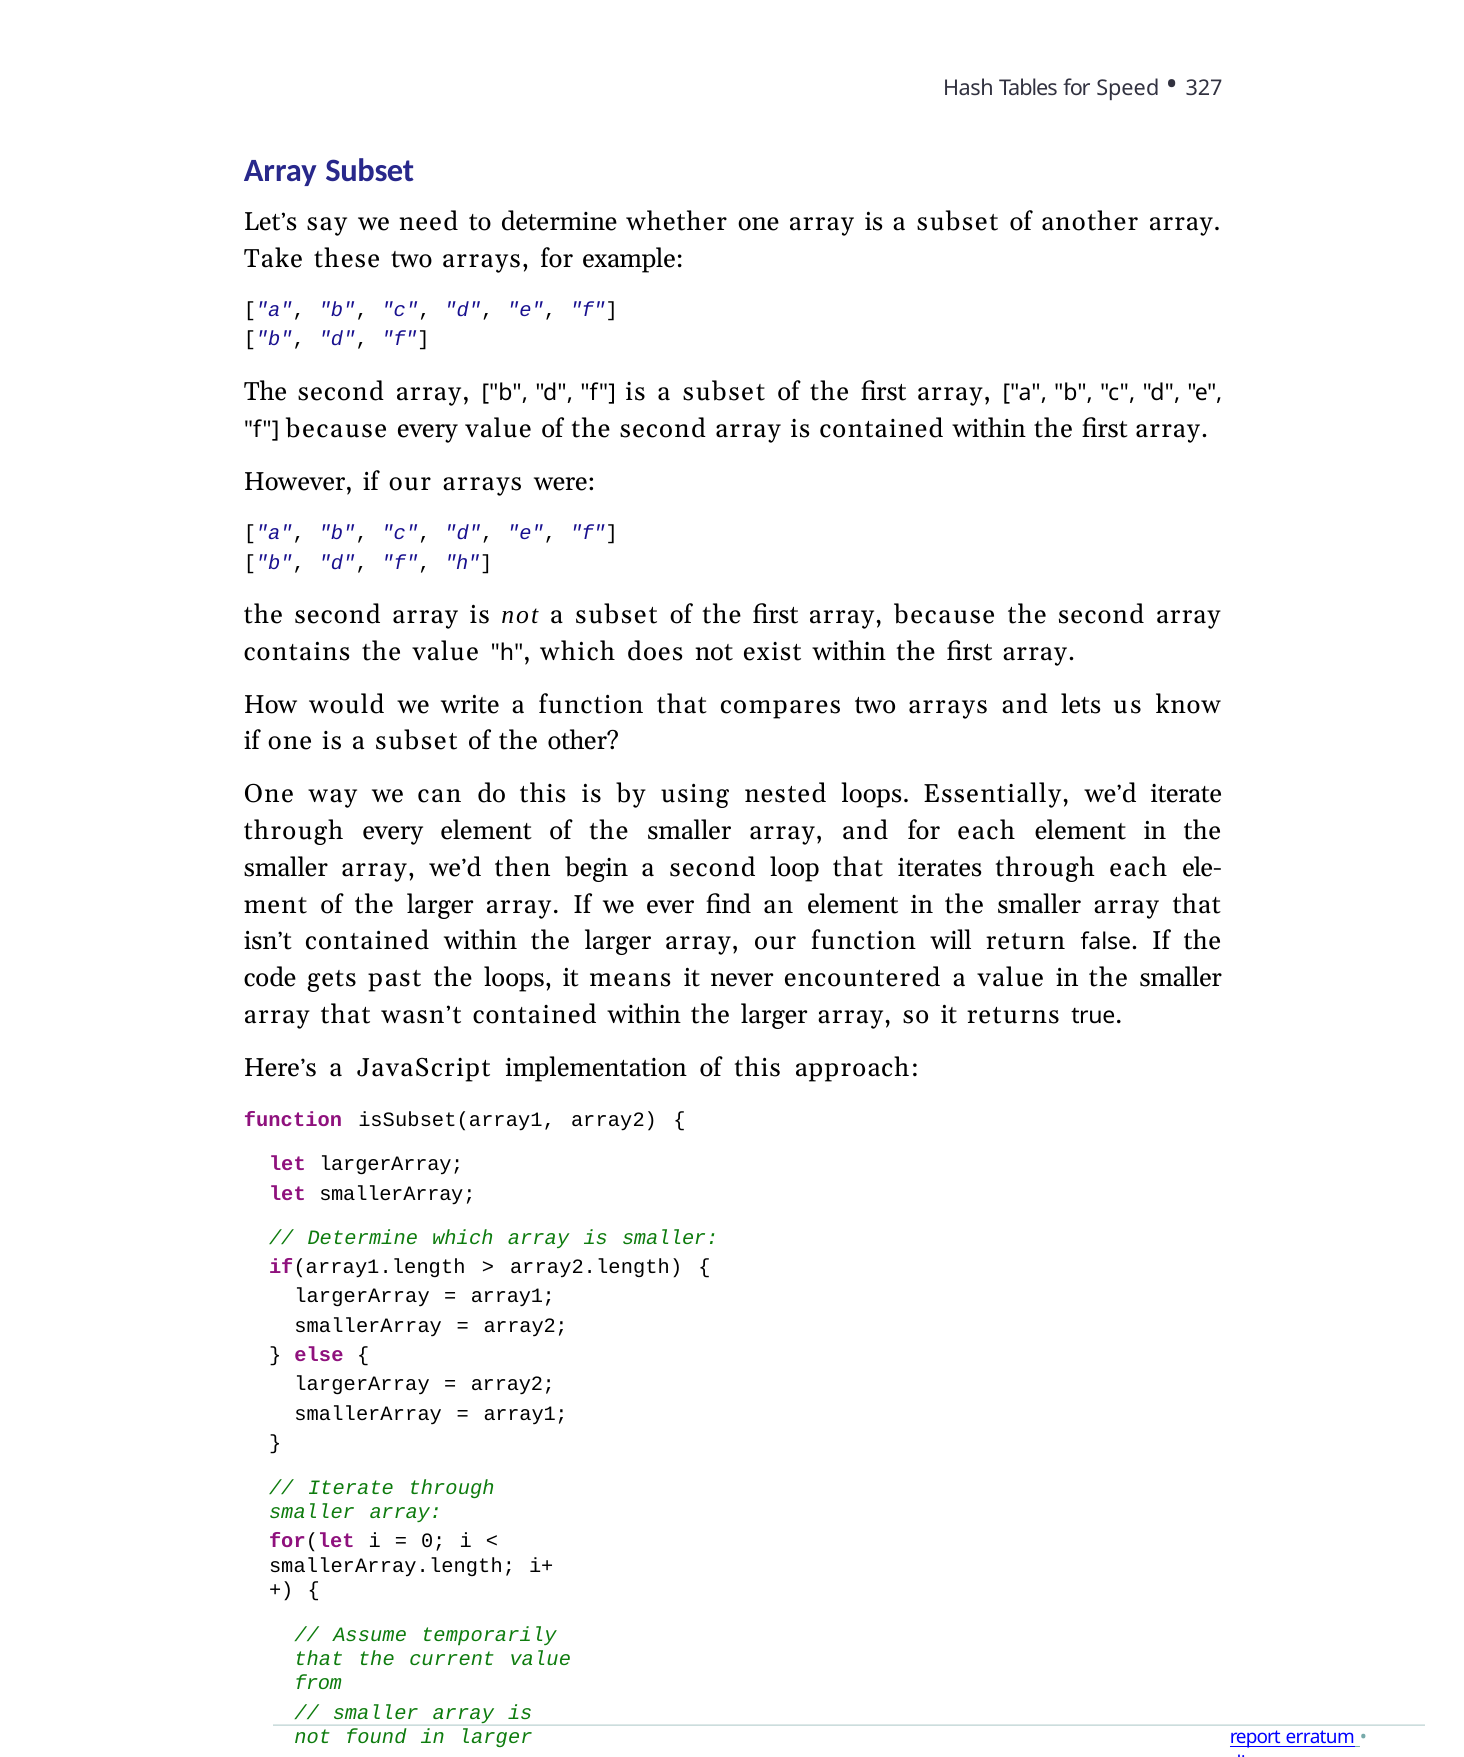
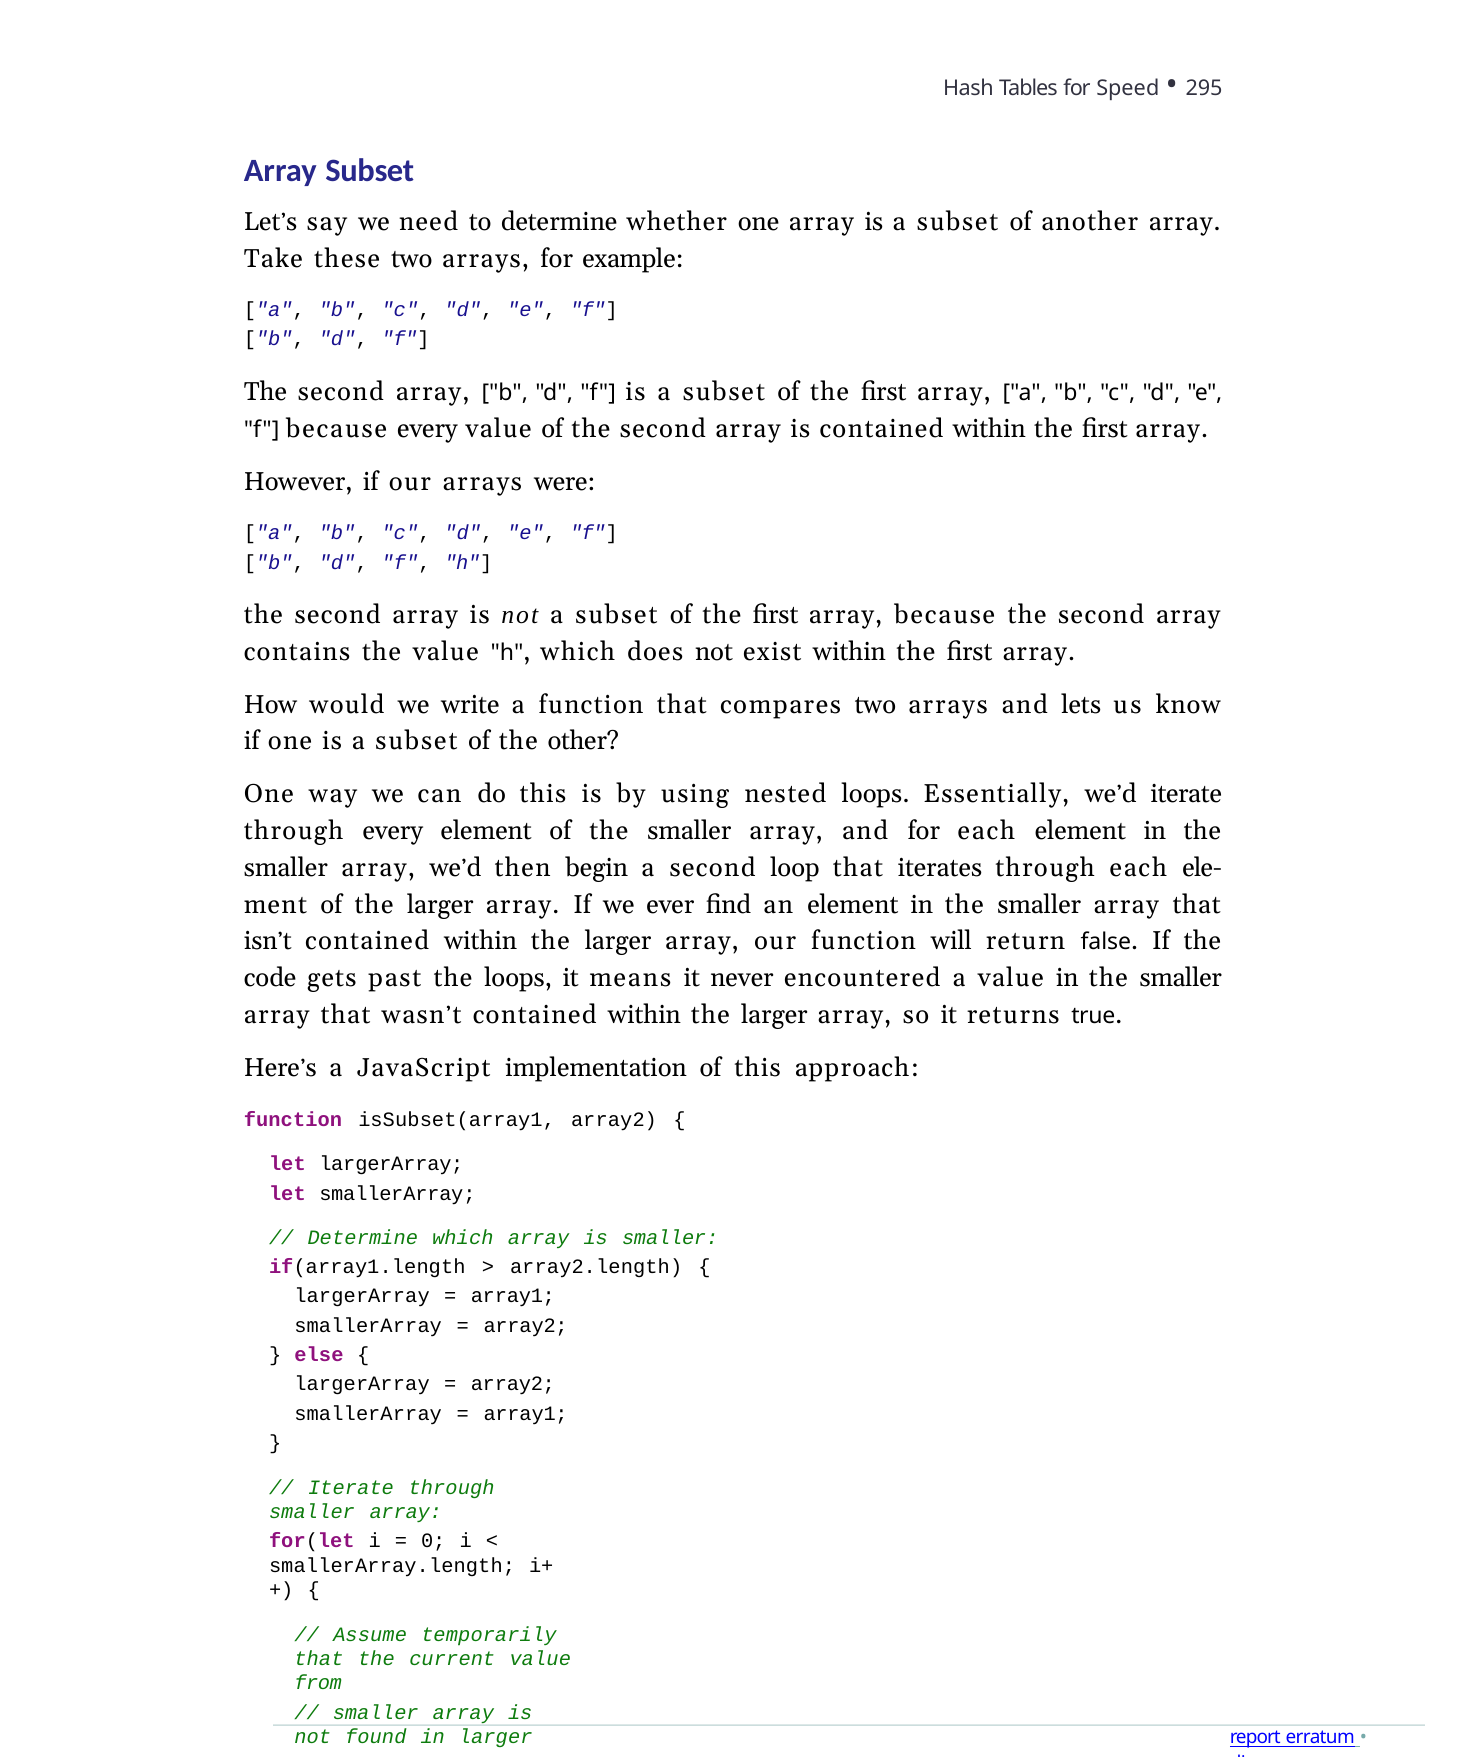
327: 327 -> 295 (1204, 89)
